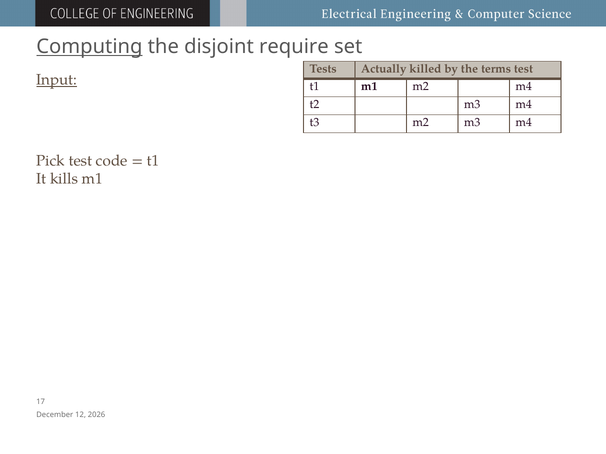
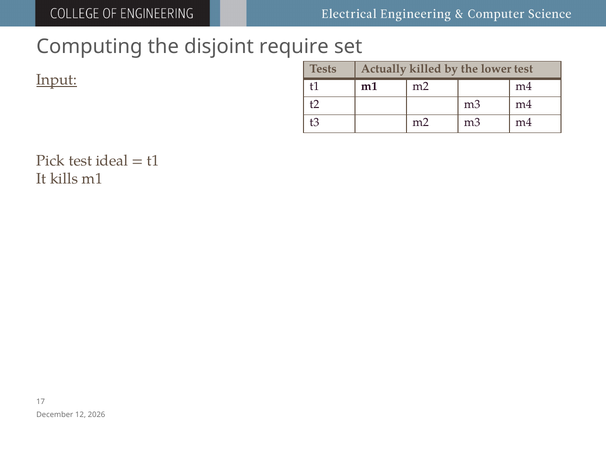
Computing underline: present -> none (89, 47)
terms: terms -> lower (496, 69)
code: code -> ideal (112, 161)
